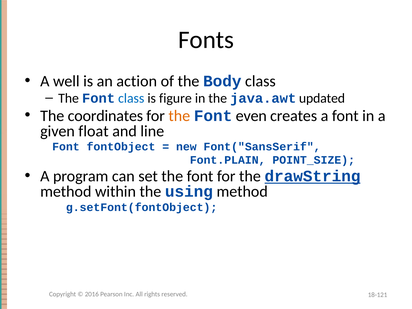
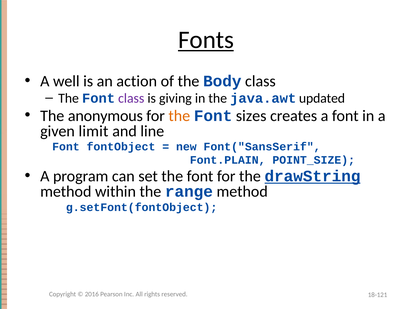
Fonts underline: none -> present (206, 40)
class colour: blue -> purple (131, 98)
figure: figure -> giving (175, 98)
coordinates: coordinates -> anonymous (105, 116)
even: even -> sizes (251, 116)
float: float -> limit (93, 131)
using: using -> range (189, 192)
